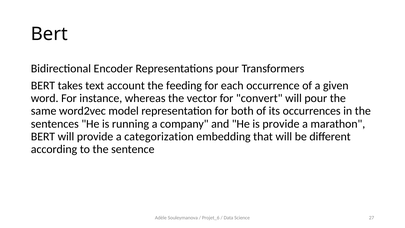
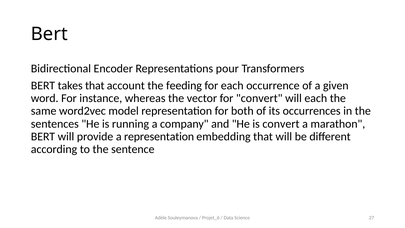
takes text: text -> that (95, 85)
will pour: pour -> each (316, 98)
is provide: provide -> convert (281, 124)
a categorization: categorization -> representation (159, 136)
